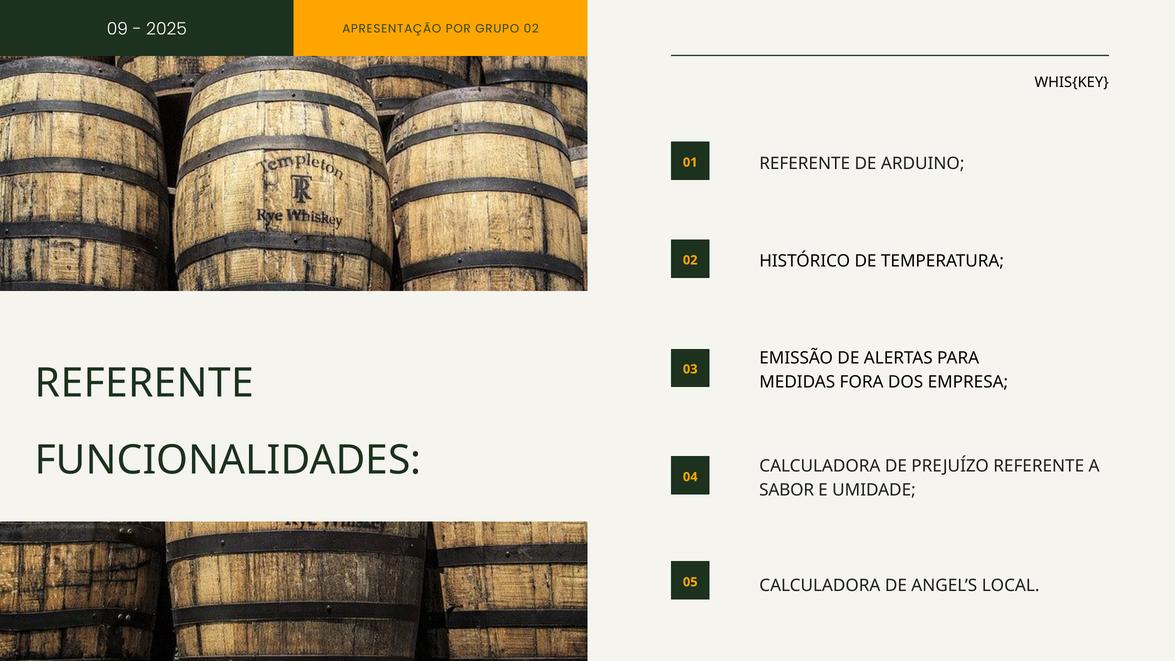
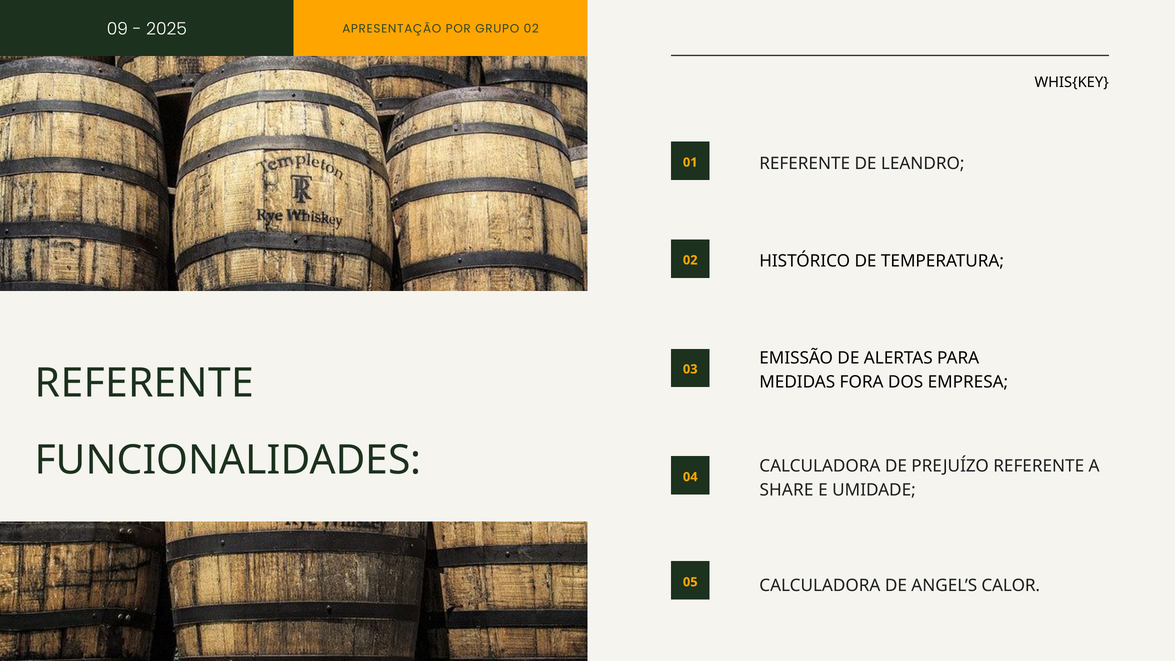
ARDUINO: ARDUINO -> LEANDRO (923, 163)
SABOR: SABOR -> SHARE (786, 490)
LOCAL: LOCAL -> CALOR (1011, 586)
